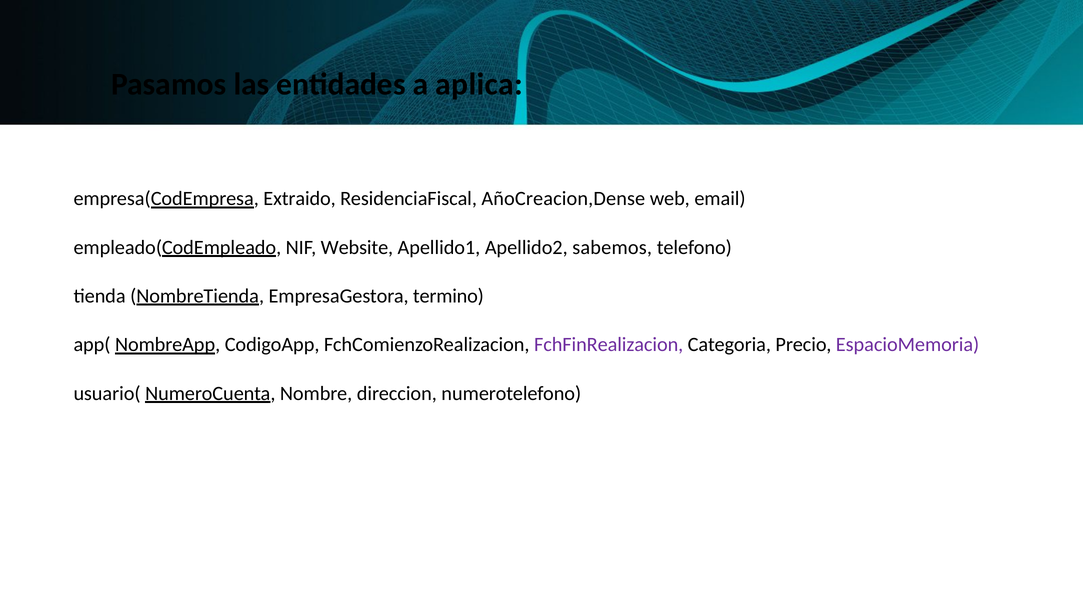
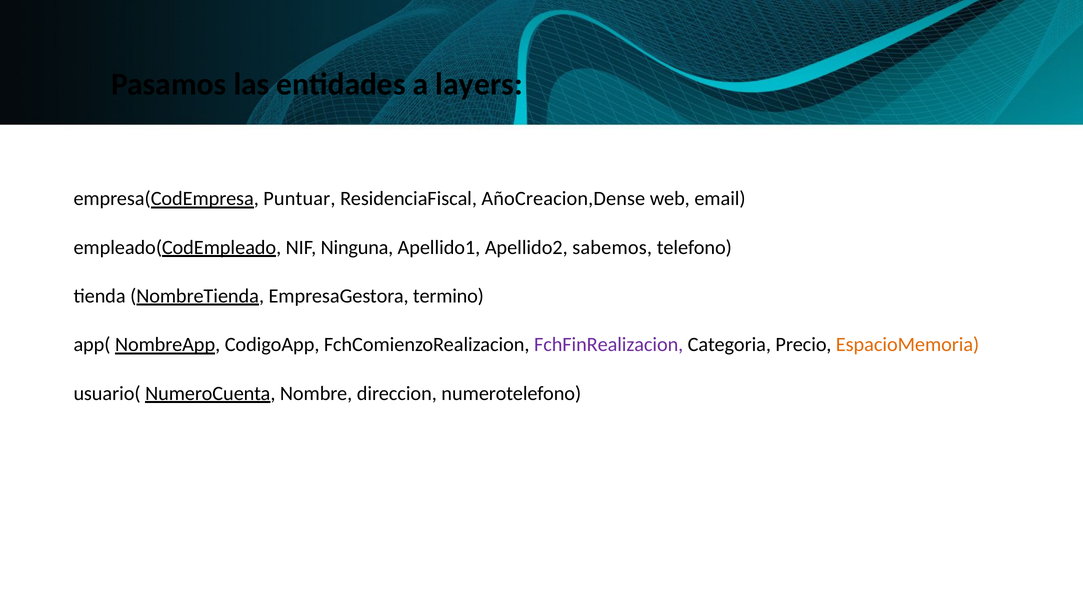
aplica: aplica -> layers (479, 85)
Extraido: Extraido -> Puntuar (299, 199)
Website: Website -> Ninguna (357, 247)
EspacioMemoria colour: purple -> orange (908, 345)
